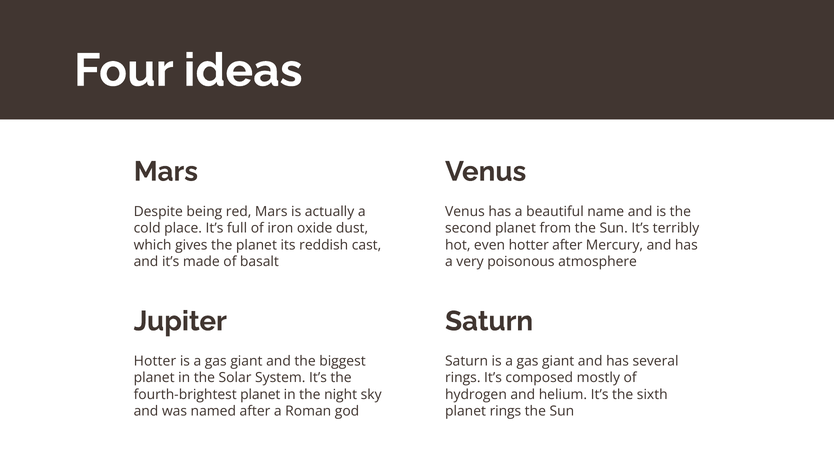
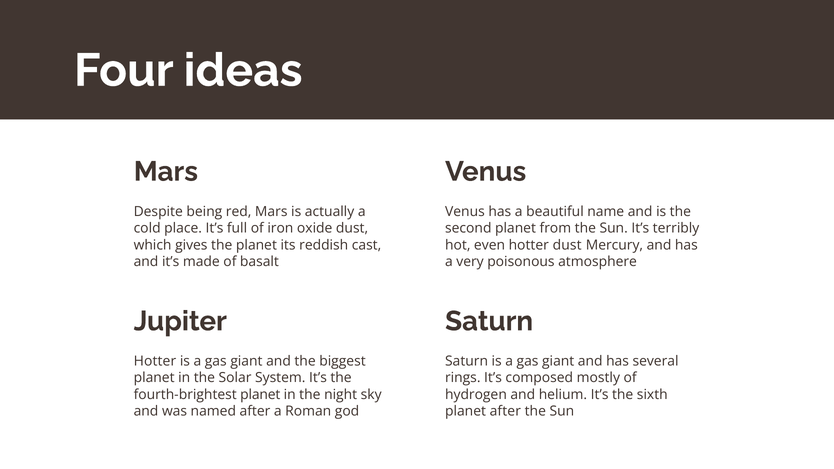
hotter after: after -> dust (567, 245)
planet rings: rings -> after (505, 411)
